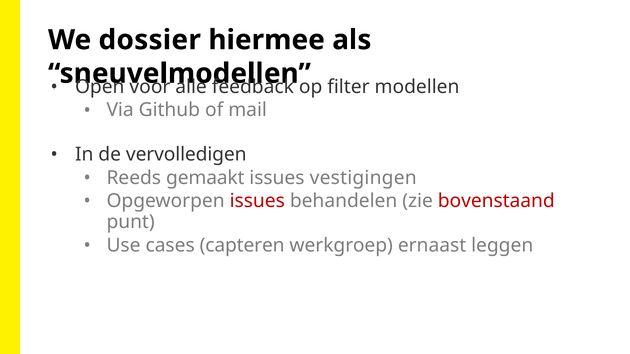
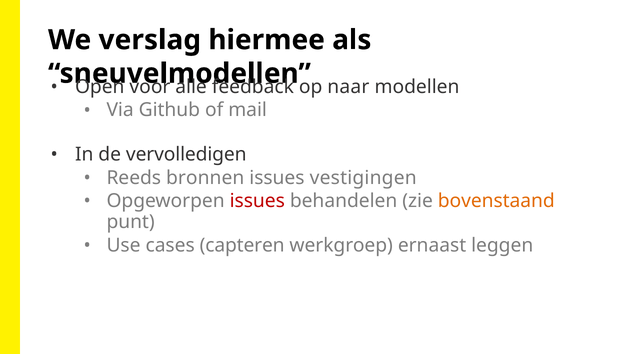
dossier: dossier -> verslag (150, 40)
filter: filter -> naar (348, 87)
gemaakt: gemaakt -> bronnen (205, 178)
bovenstaand colour: red -> orange (496, 201)
